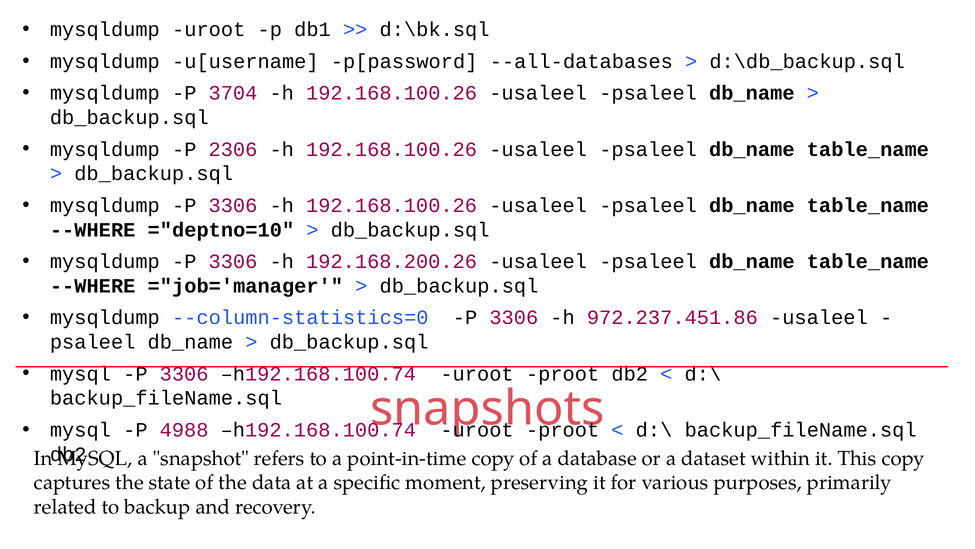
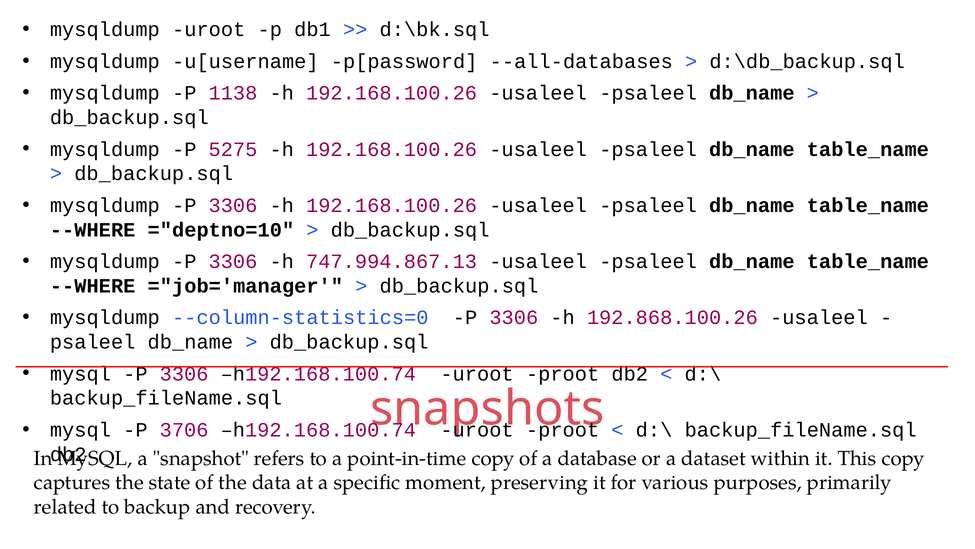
3704: 3704 -> 1138 (233, 93)
2306: 2306 -> 5275 (233, 149)
192.168.200.26: 192.168.200.26 -> 747.994.867.13 (392, 261)
972.237.451.86: 972.237.451.86 -> 192.868.100.26 (672, 317)
4988: 4988 -> 3706 (184, 430)
